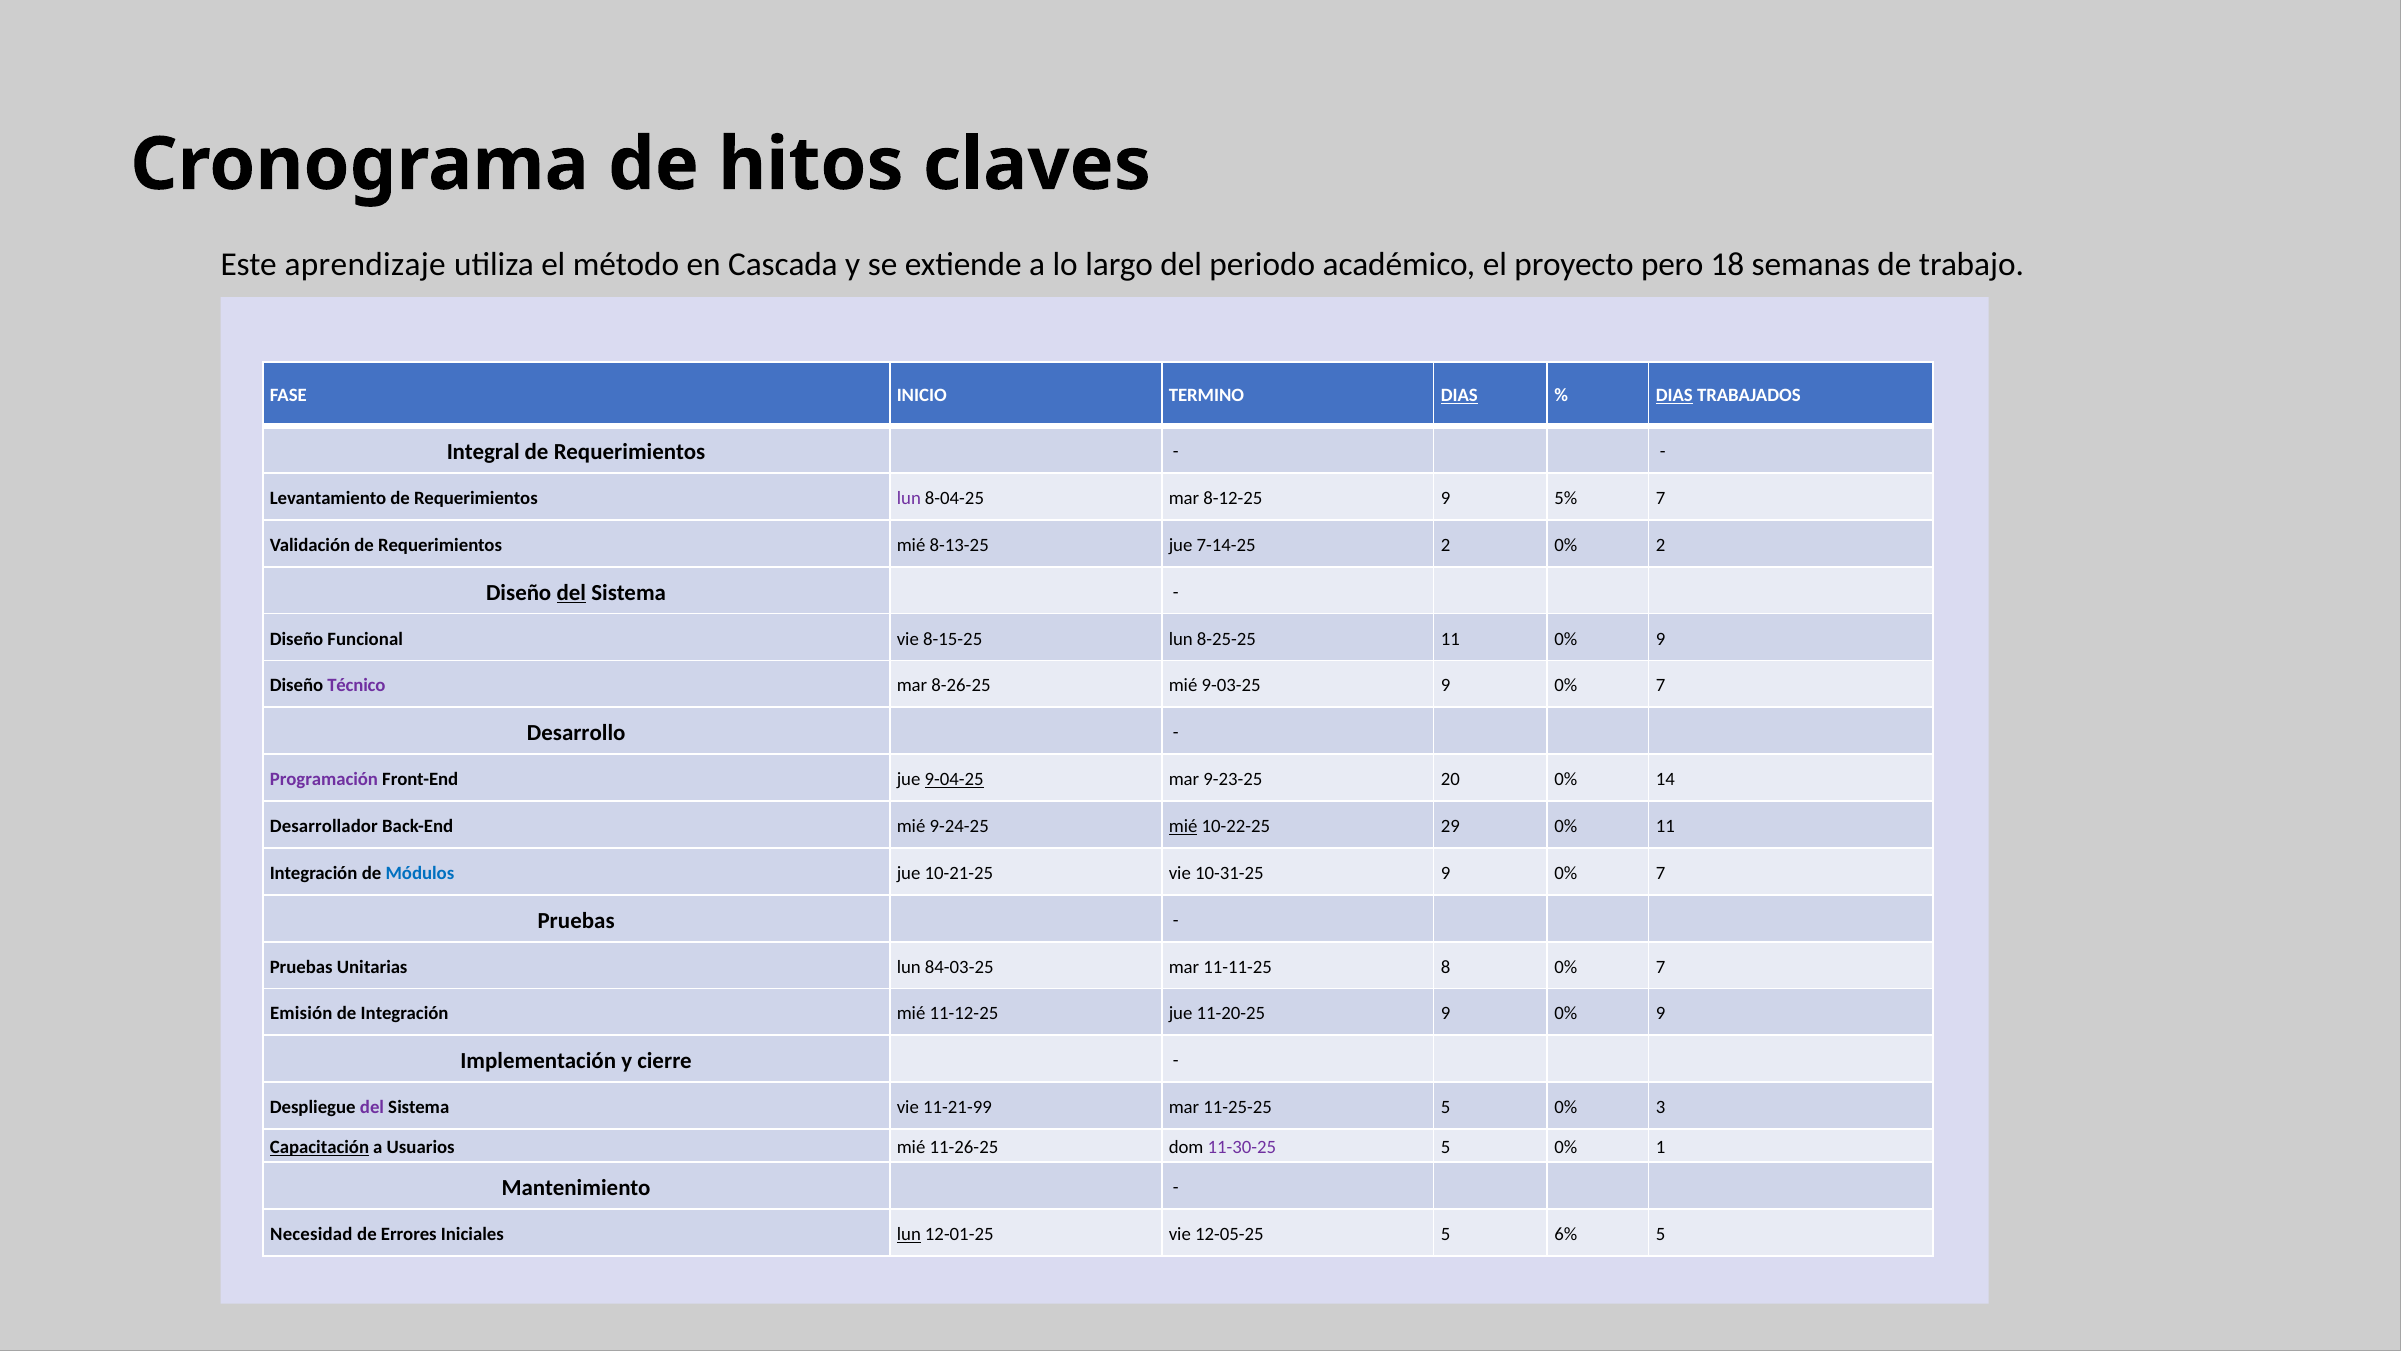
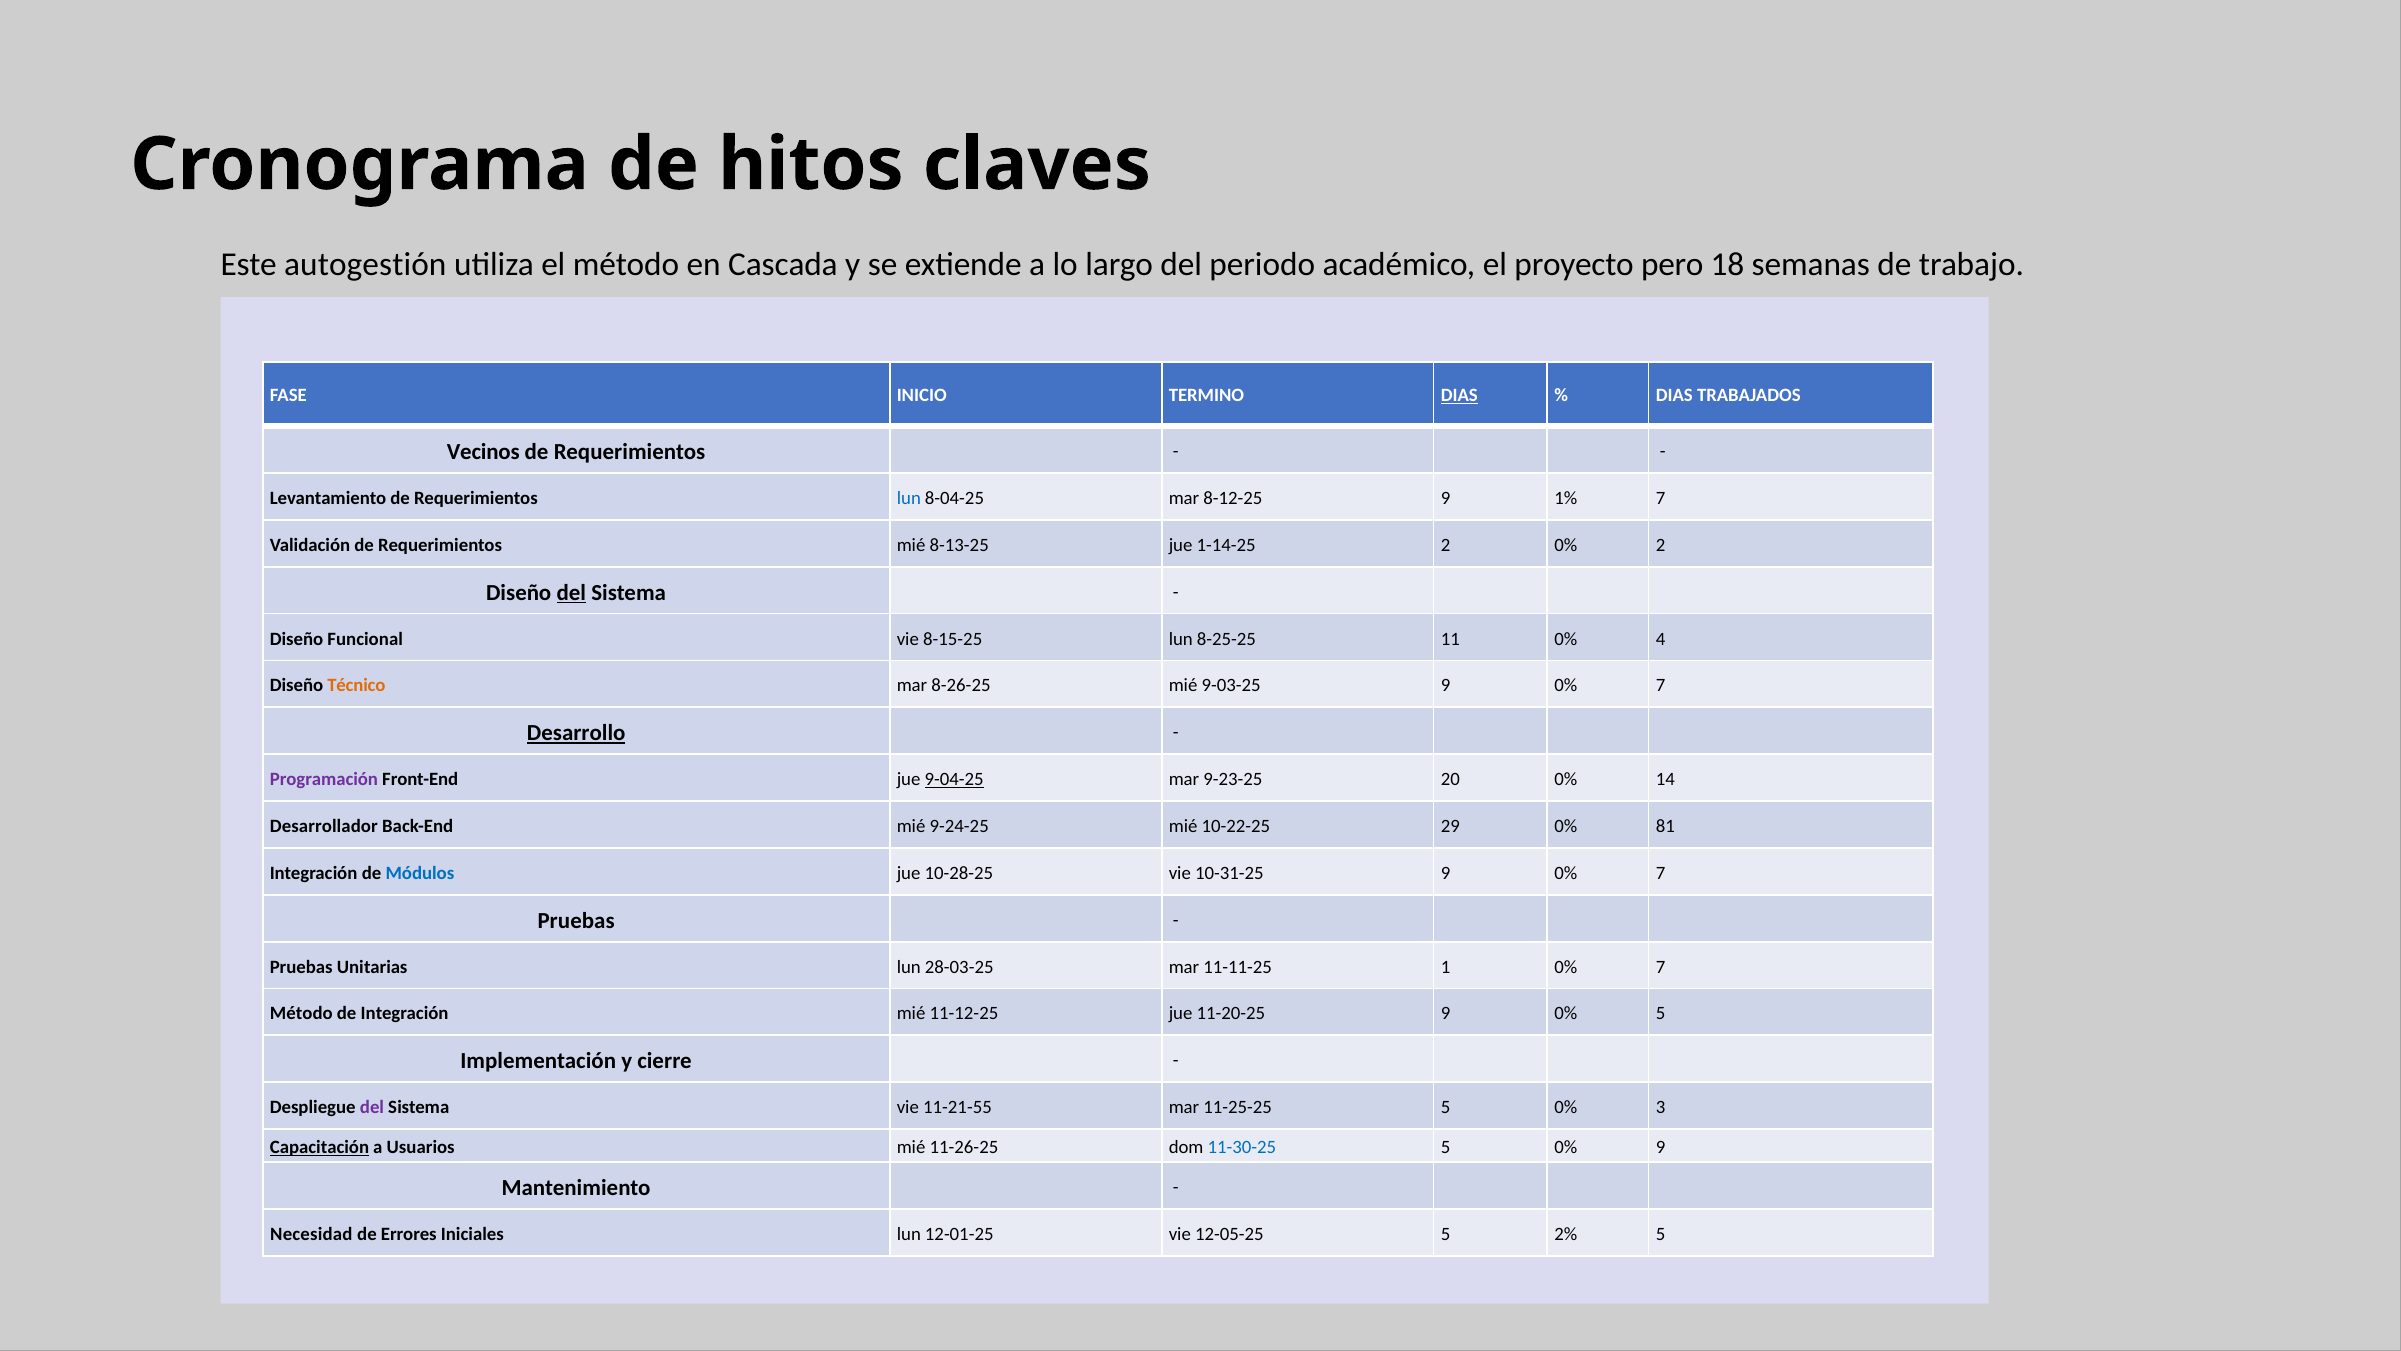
aprendizaje: aprendizaje -> autogestión (365, 264)
DIAS underline: present -> none (1674, 396)
Integral: Integral -> Vecinos (483, 452)
lun colour: purple -> blue (909, 498)
5%: 5% -> 1% (1566, 498)
7-14-25: 7-14-25 -> 1-14-25 (1226, 545)
11 0% 9: 9 -> 4 (1661, 639)
Técnico colour: purple -> orange (356, 686)
Desarrollo underline: none -> present (576, 733)
mié underline: present -> none (1183, 826)
0% 11: 11 -> 81 (1665, 826)
10-21-25: 10-21-25 -> 10-28-25 (959, 873)
84-03-25: 84-03-25 -> 28-03-25 (959, 967)
8: 8 -> 1 (1446, 967)
Emisión: Emisión -> Método (301, 1013)
9 0% 9: 9 -> 5 (1661, 1013)
11-21-99: 11-21-99 -> 11-21-55 (957, 1107)
11-30-25 colour: purple -> blue (1242, 1147)
0% 1: 1 -> 9 (1661, 1147)
lun underline: present -> none (909, 1234)
6%: 6% -> 2% (1566, 1234)
